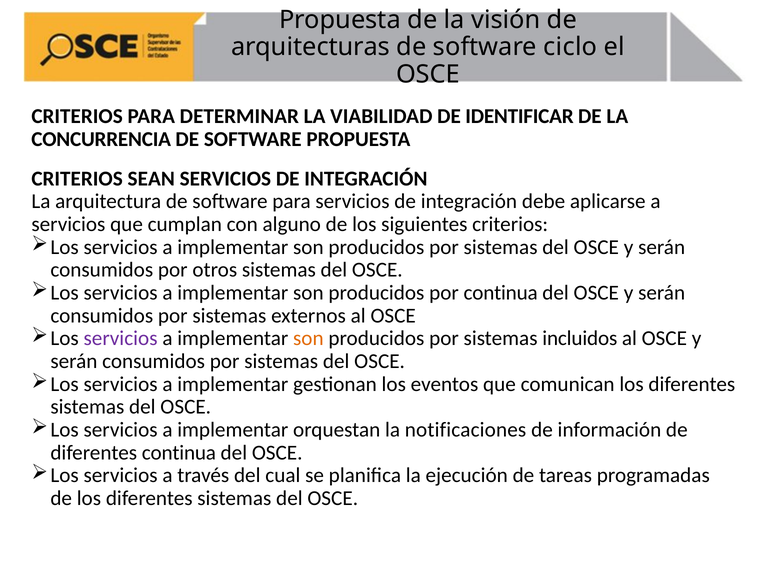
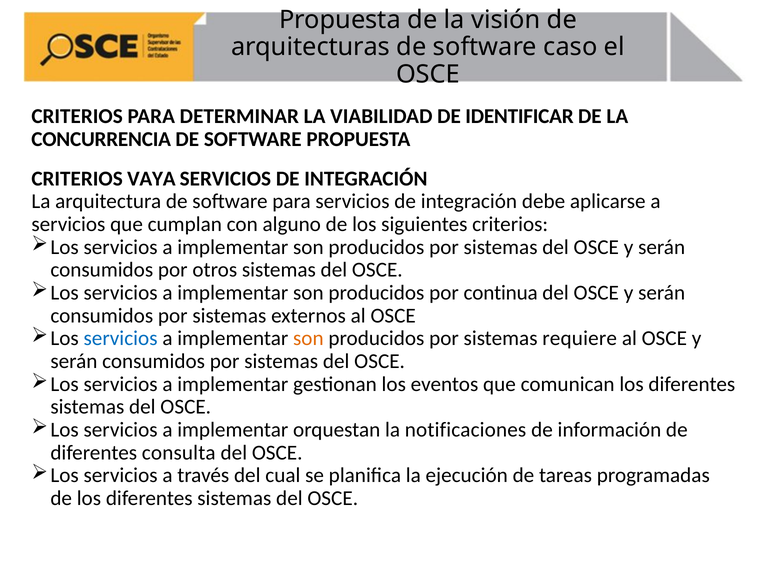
ciclo: ciclo -> caso (570, 47)
SEAN: SEAN -> VAYA (151, 178)
servicios colour: purple -> blue (121, 338)
incluidos: incluidos -> requiere (580, 338)
diferentes continua: continua -> consulta (179, 452)
